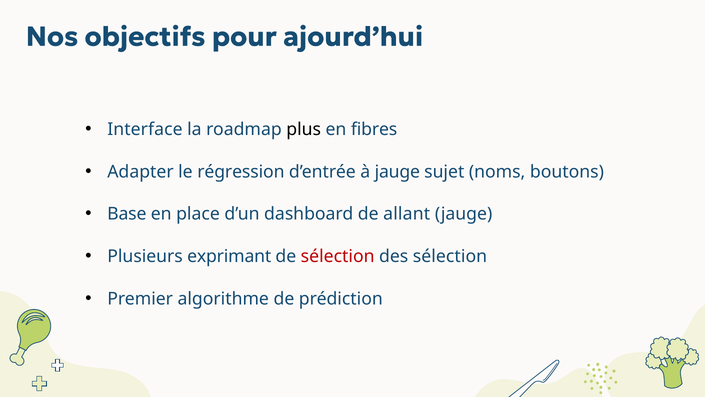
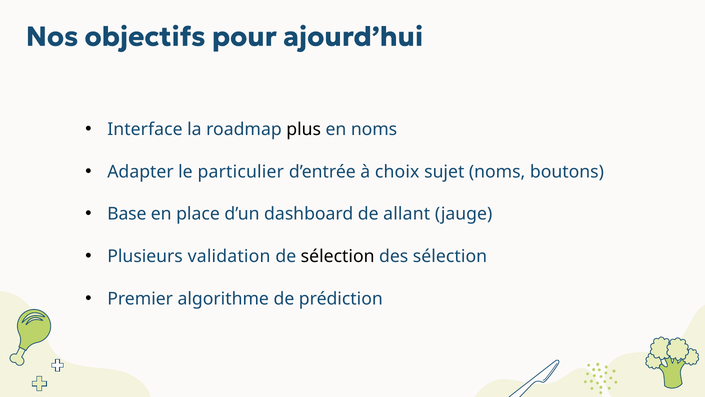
en fibres: fibres -> noms (374, 129)
régression: régression -> particulier (241, 172)
à jauge: jauge -> choix (397, 172)
exprimant: exprimant -> validation (229, 256)
sélection colour: red -> black (338, 256)
